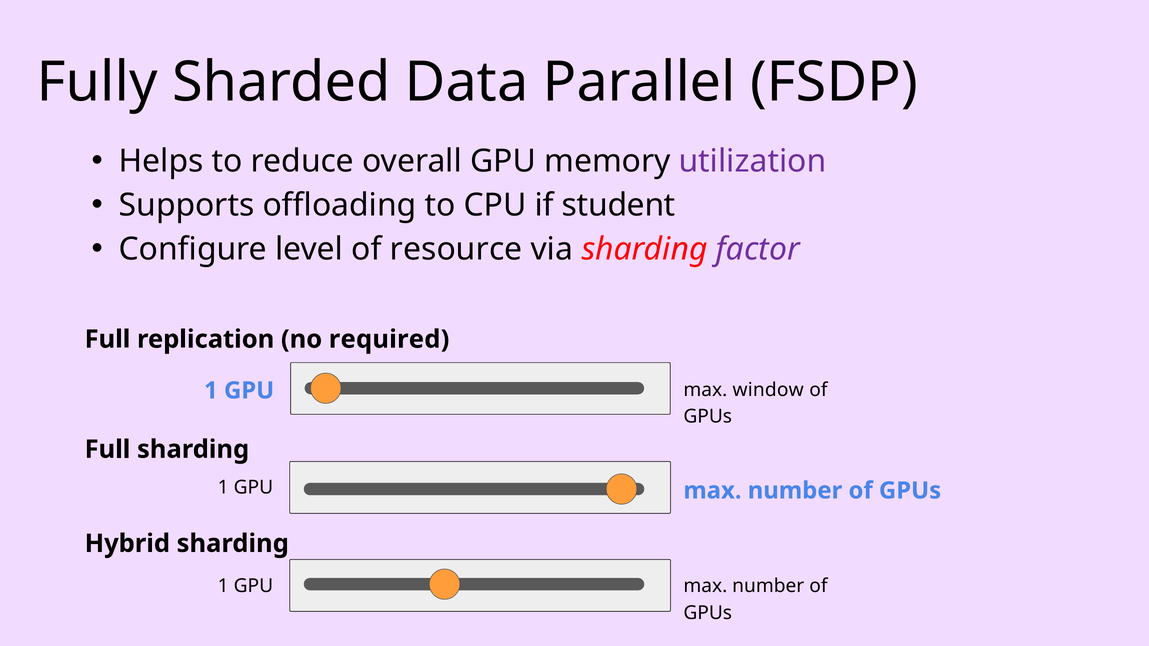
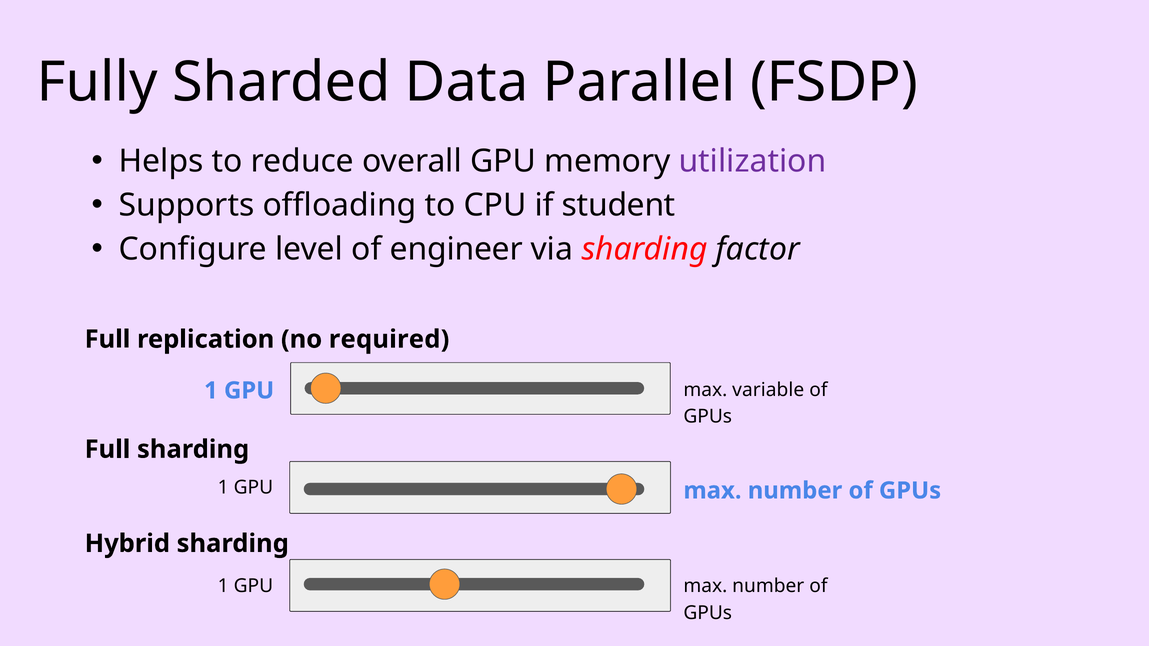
resource: resource -> engineer (456, 249)
factor colour: purple -> black (758, 249)
window: window -> variable (768, 390)
